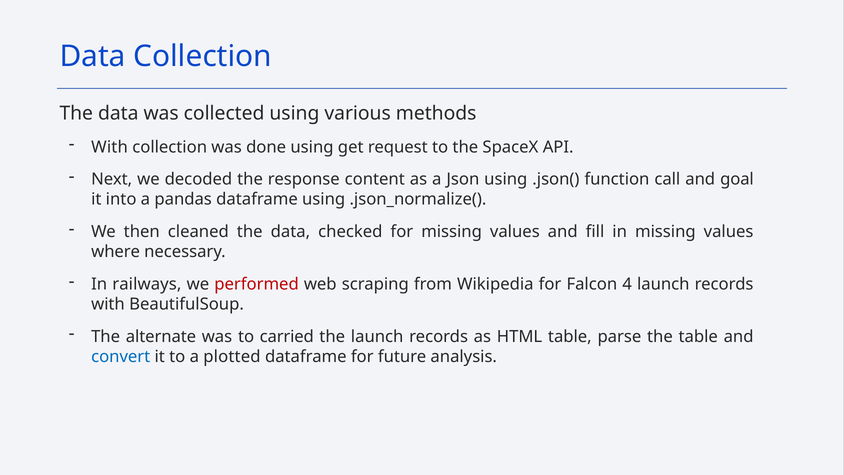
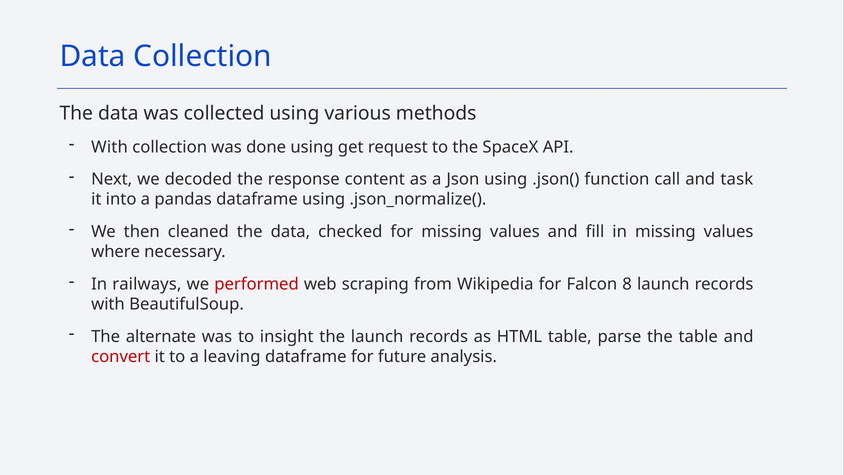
goal: goal -> task (737, 179)
4: 4 -> 8 (627, 284)
carried: carried -> insight (287, 336)
convert colour: blue -> red (121, 356)
plotted: plotted -> leaving (232, 356)
